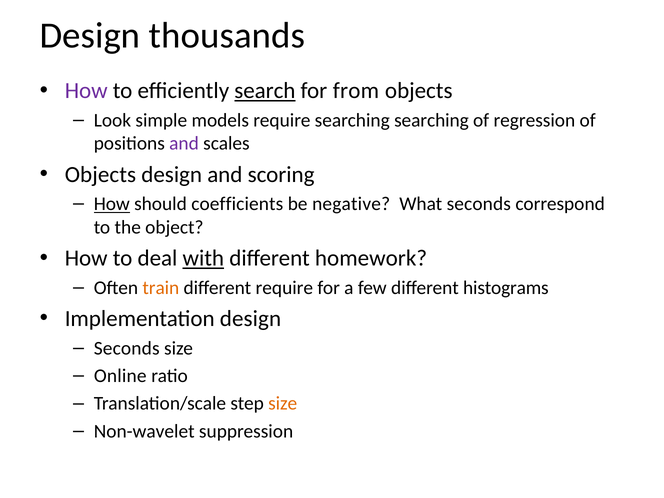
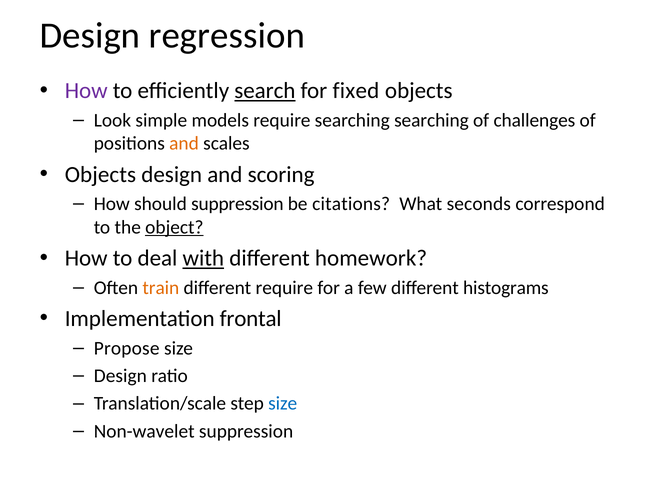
thousands: thousands -> regression (227, 36)
from: from -> fixed (356, 91)
regression: regression -> challenges (534, 120)
and colour: purple -> orange (184, 144)
How underline: present -> none (112, 204)
should coefficients: coefficients -> suppression (237, 204)
negative: negative -> citations (351, 204)
object underline: none -> present (174, 227)
Implementation design: design -> frontal (251, 319)
Seconds: Seconds -> Propose (127, 348)
Online: Online -> Design (120, 376)
size colour: orange -> blue (283, 404)
